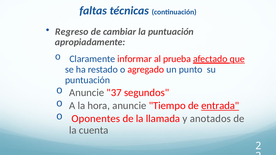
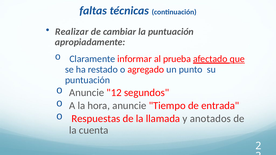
Regreso: Regreso -> Realizar (72, 32)
37: 37 -> 12 (114, 93)
entrada underline: present -> none (220, 106)
Oponentes: Oponentes -> Respuestas (96, 119)
